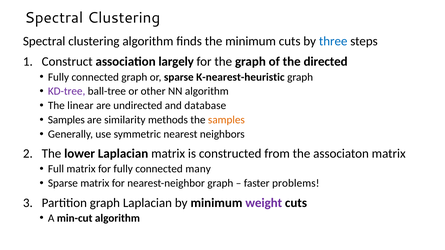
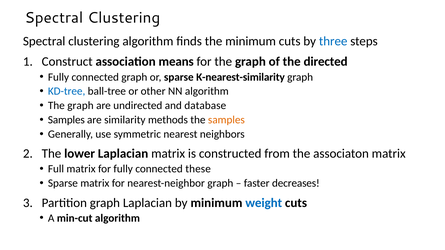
largely: largely -> means (176, 62)
K-nearest-heuristic: K-nearest-heuristic -> K-nearest-similarity (240, 77)
KD-tree colour: purple -> blue (67, 91)
linear: linear -> graph (80, 106)
many: many -> these (198, 169)
problems: problems -> decreases (296, 184)
weight colour: purple -> blue (264, 203)
